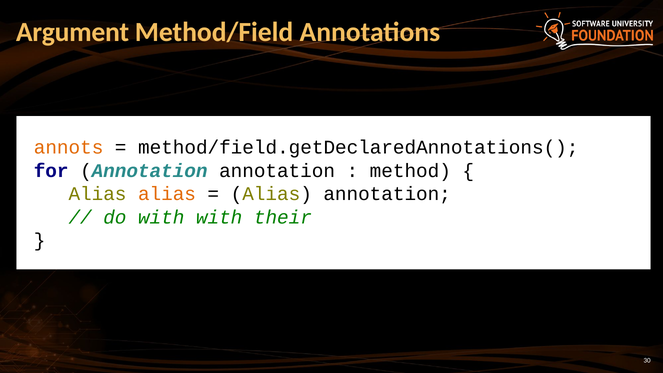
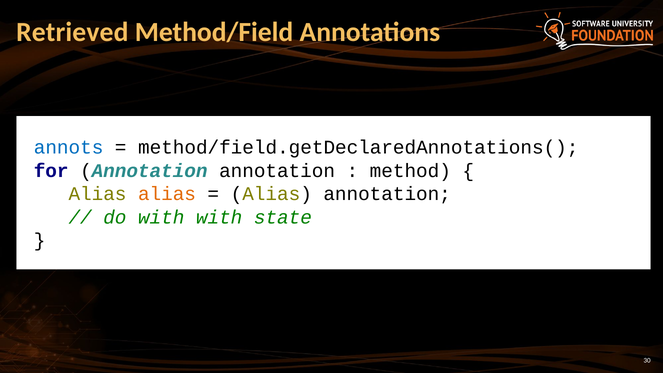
Argument: Argument -> Retrieved (72, 32)
annots colour: orange -> blue (69, 148)
their: their -> state (283, 217)
